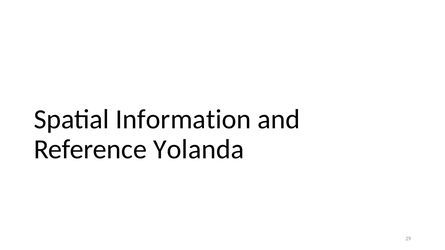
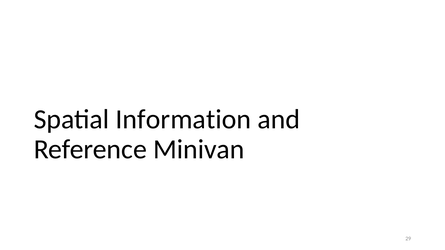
Yolanda: Yolanda -> Minivan (199, 150)
